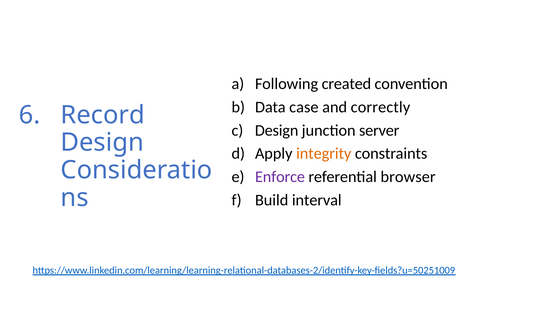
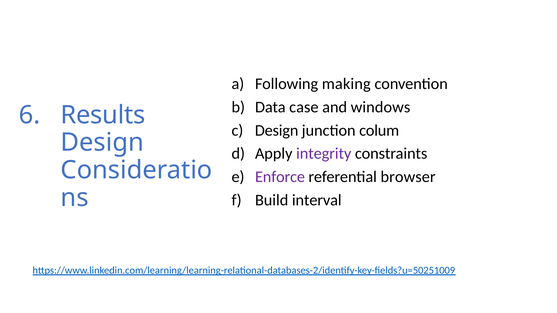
created: created -> making (346, 84)
correctly: correctly -> windows (380, 107)
Record: Record -> Results (103, 115)
server: server -> colum (379, 130)
integrity colour: orange -> purple (324, 154)
